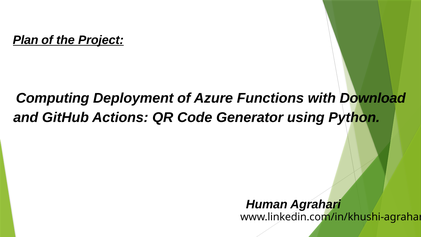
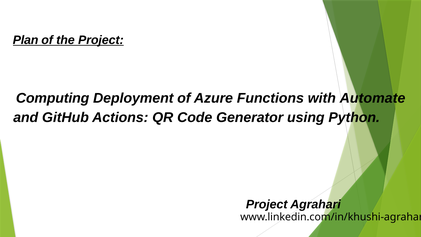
Download: Download -> Automate (373, 98)
Human: Human -> Project (267, 204)
